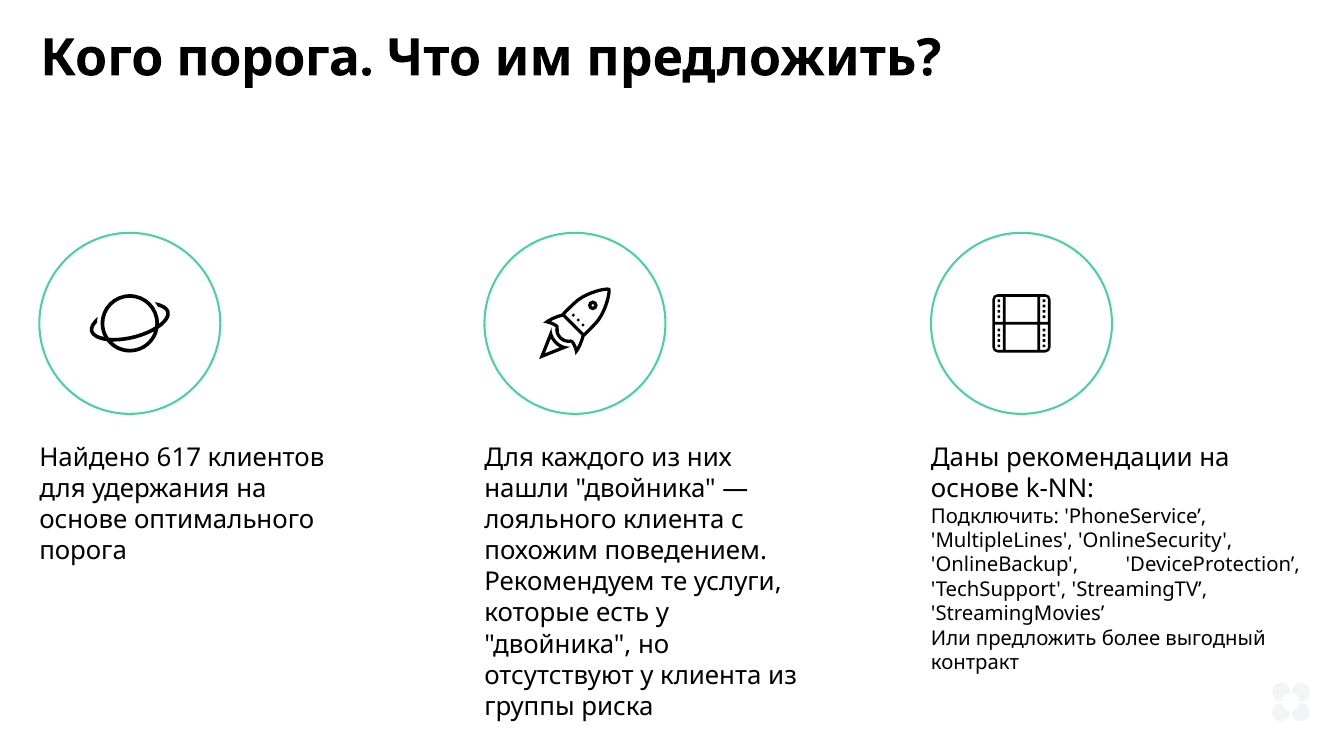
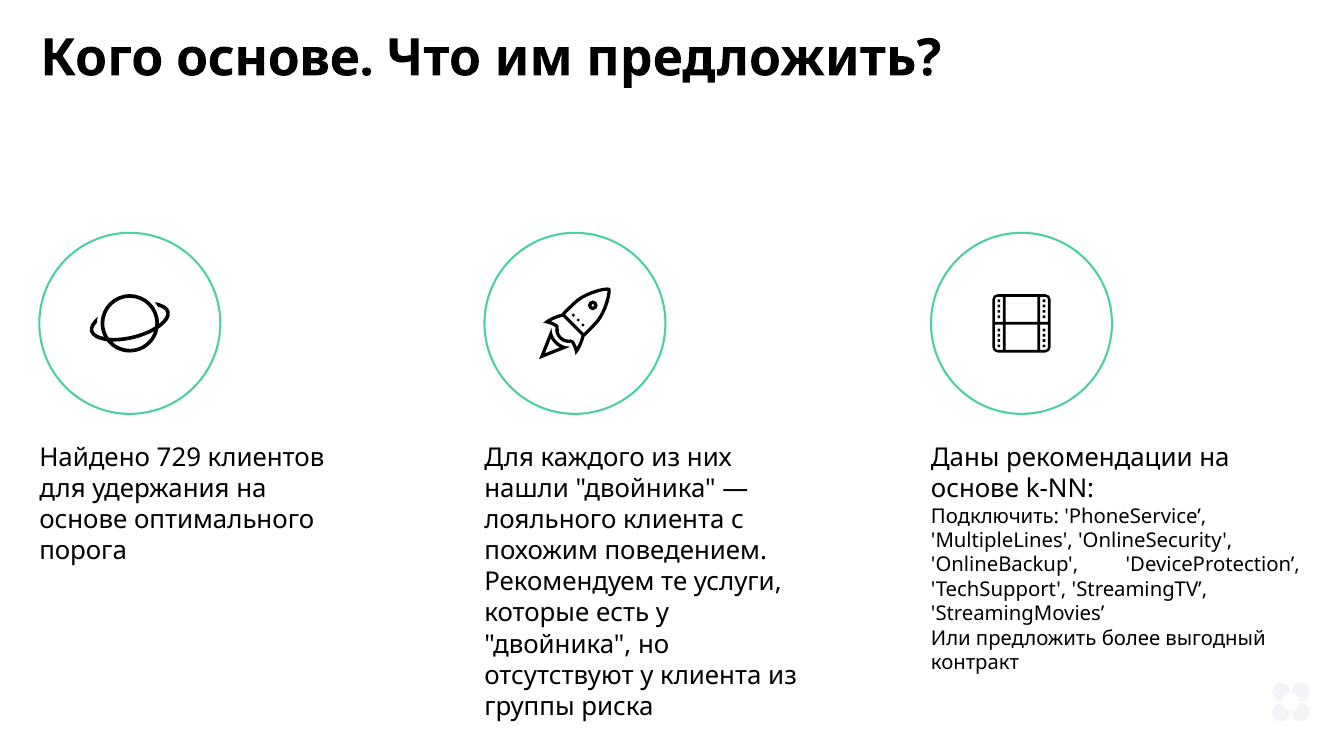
Кого порога: порога -> основе (275, 58)
617: 617 -> 729 (179, 458)
